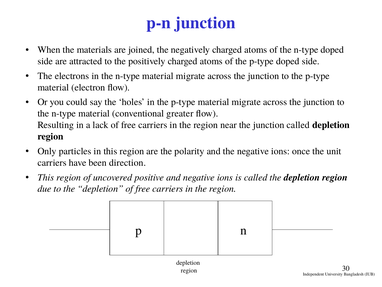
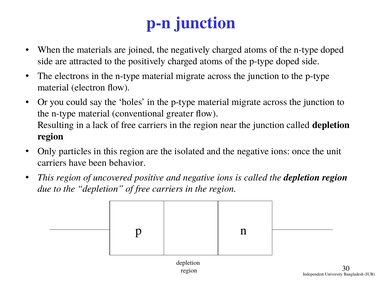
polarity: polarity -> isolated (189, 151)
direction: direction -> behavior (127, 162)
